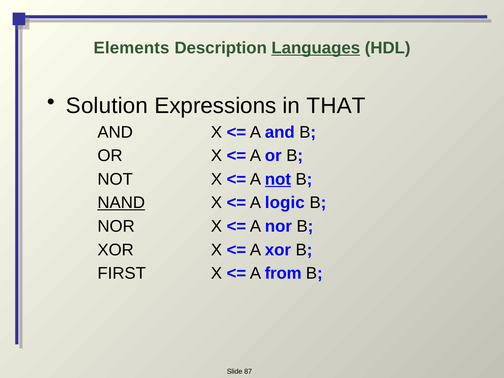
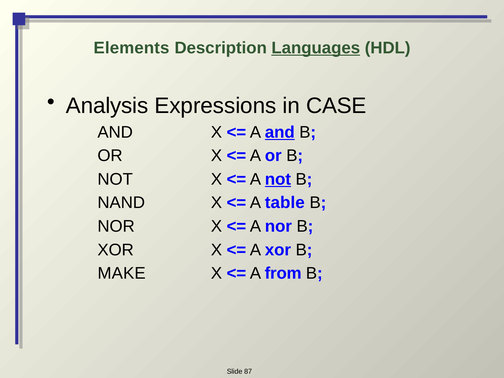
Solution: Solution -> Analysis (107, 106)
THAT: THAT -> CASE (336, 106)
and underline: none -> present (280, 132)
NAND underline: present -> none (121, 203)
logic: logic -> table (285, 203)
FIRST: FIRST -> MAKE (122, 273)
